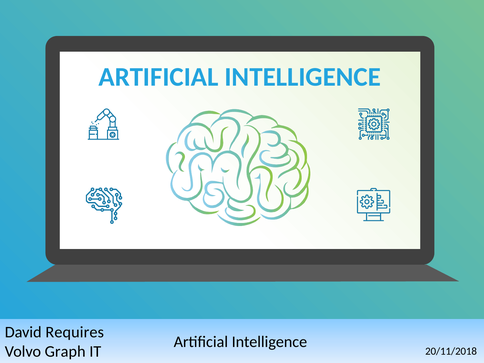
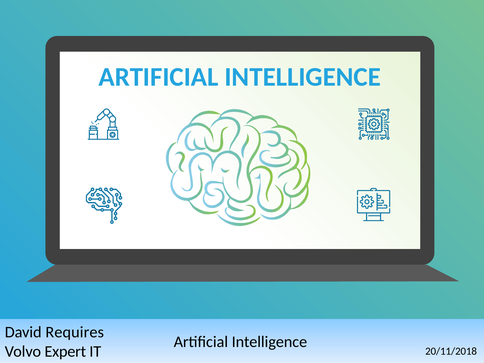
Graph: Graph -> Expert (65, 352)
